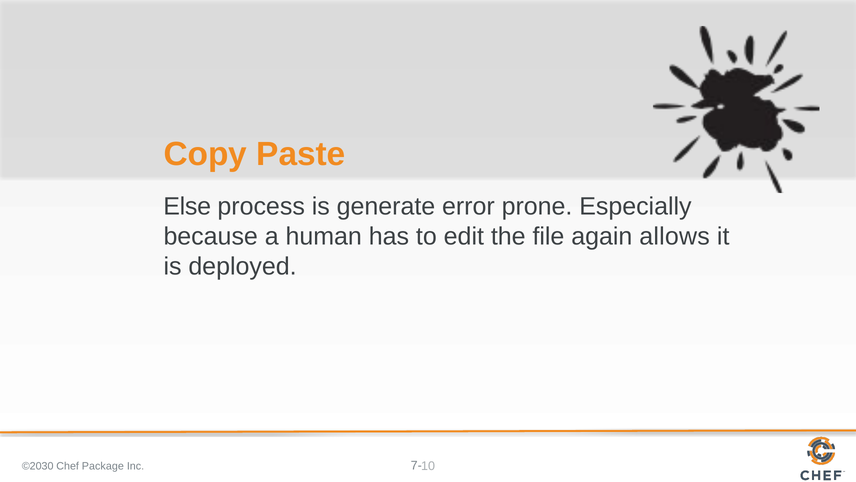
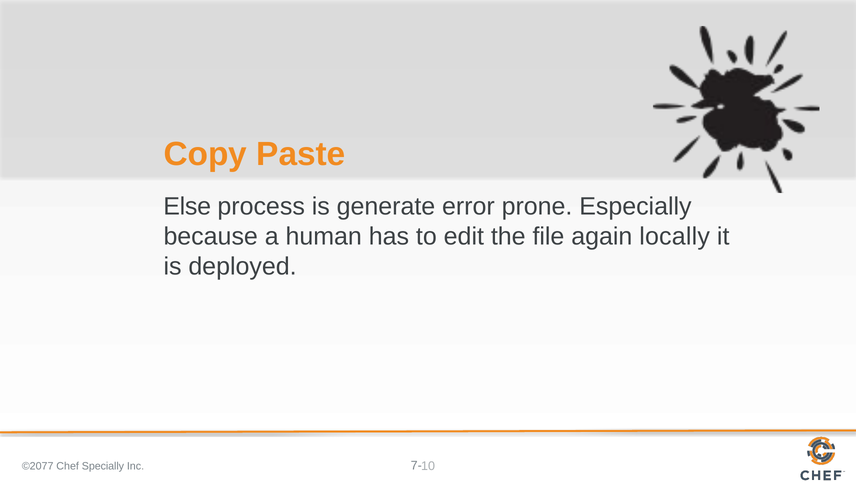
allows: allows -> locally (675, 236)
©2030: ©2030 -> ©2077 (38, 466)
Package: Package -> Specially (103, 466)
